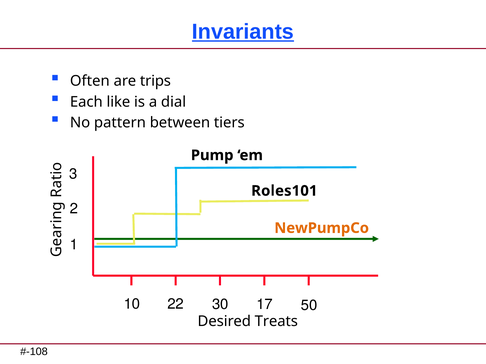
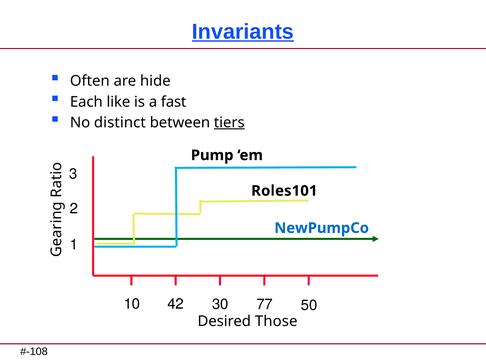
trips: trips -> hide (155, 81)
dial: dial -> fast (174, 102)
pattern: pattern -> distinct (120, 123)
tiers underline: none -> present (229, 123)
NewPumpCo colour: orange -> blue (322, 228)
22: 22 -> 42 (176, 304)
17: 17 -> 77 (265, 305)
Treats: Treats -> Those (276, 322)
